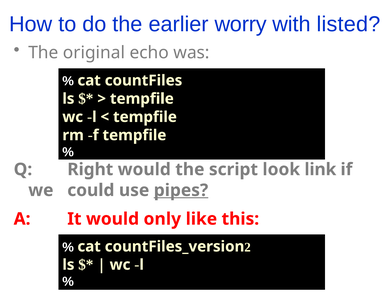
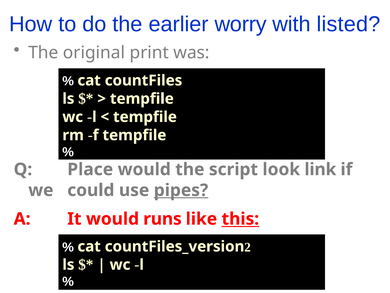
echo: echo -> print (149, 53)
Right: Right -> Place (90, 169)
only: only -> runs (162, 219)
this underline: none -> present (240, 219)
